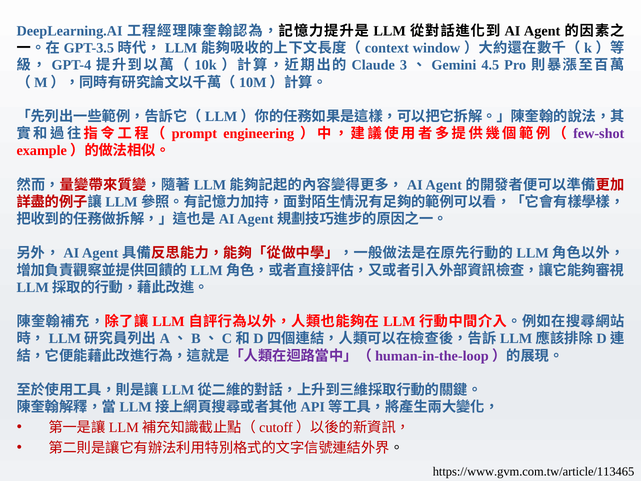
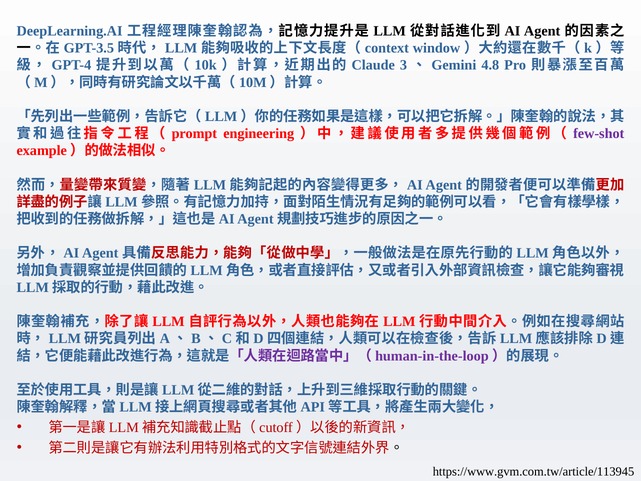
4.5: 4.5 -> 4.8 (490, 65)
https://www.gvm.com.tw/article/113465: https://www.gvm.com.tw/article/113465 -> https://www.gvm.com.tw/article/113945 (534, 471)
